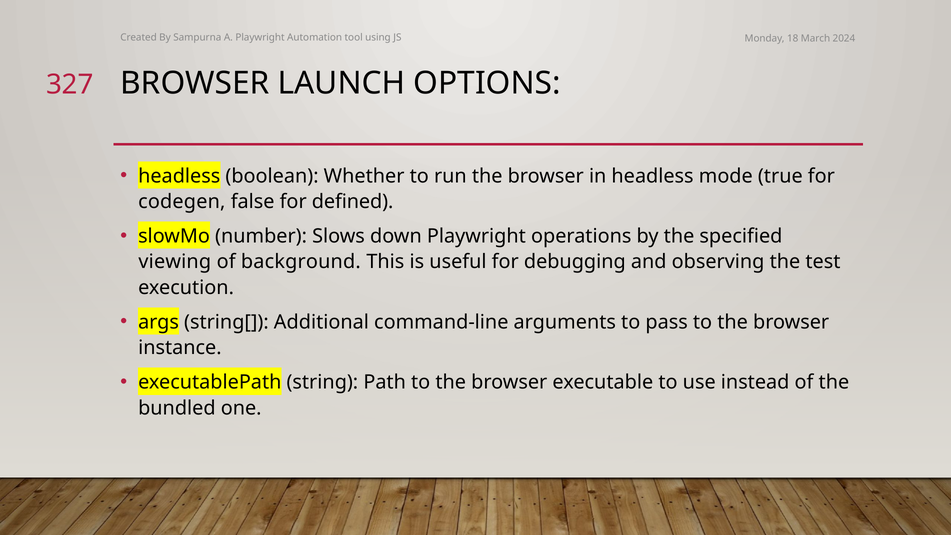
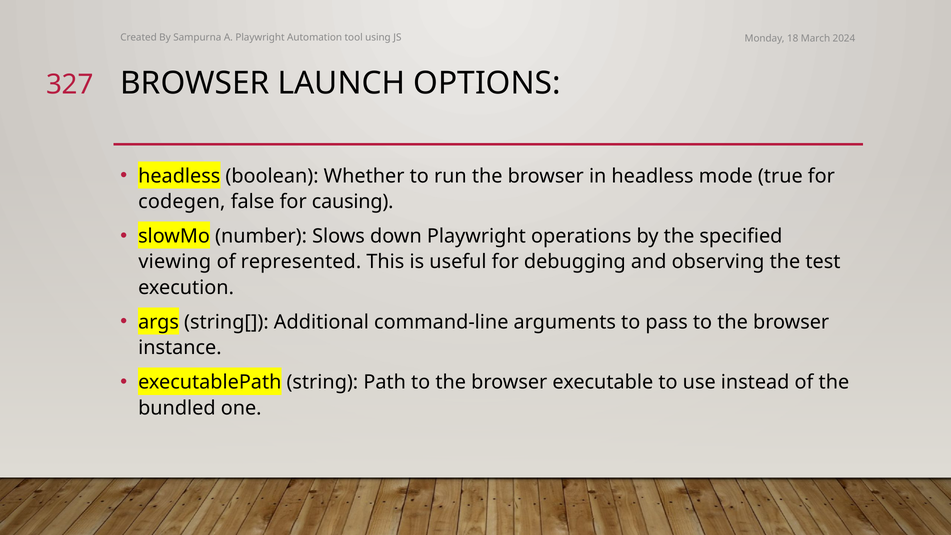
defined: defined -> causing (353, 202)
background: background -> represented (301, 262)
